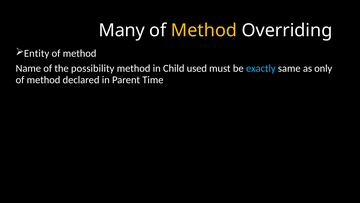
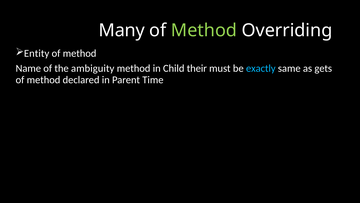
Method colour: yellow -> light green (204, 30)
possibility: possibility -> ambiguity (93, 68)
used: used -> their (197, 68)
only: only -> gets (323, 68)
